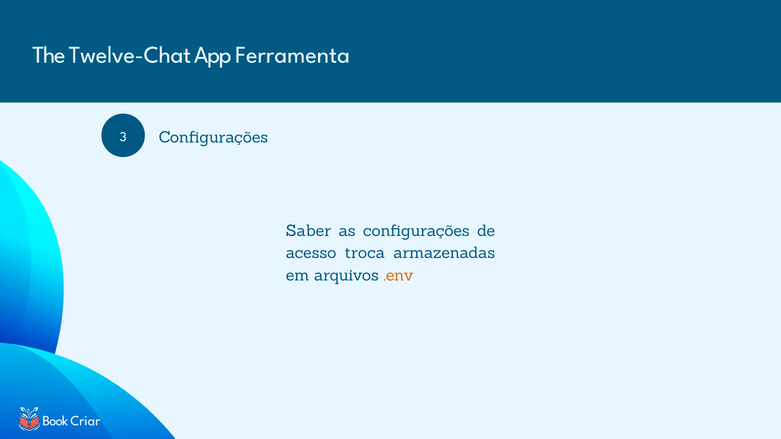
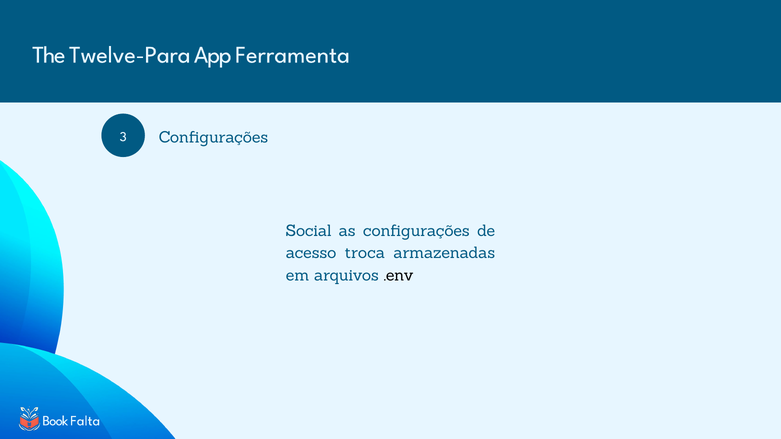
Twelve-Chat: Twelve-Chat -> Twelve-Para (130, 55)
Saber: Saber -> Social (309, 231)
.env colour: orange -> black (398, 276)
Criar: Criar -> Falta (85, 421)
